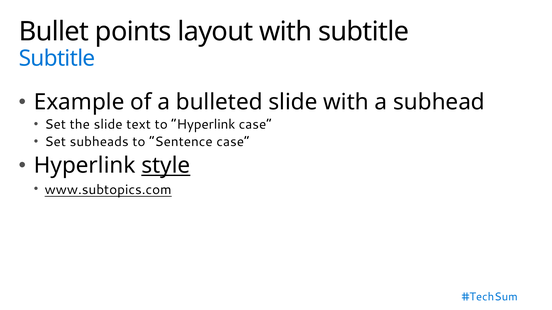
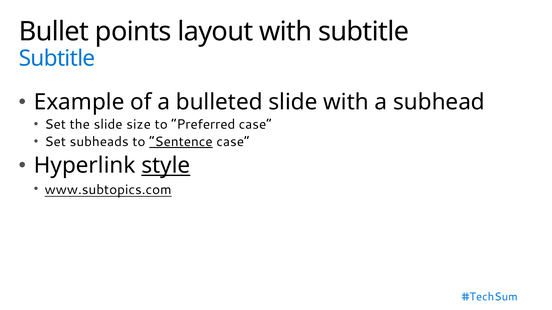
text: text -> size (139, 125)
to Hyperlink: Hyperlink -> Preferred (203, 125)
Sentence underline: none -> present (181, 142)
